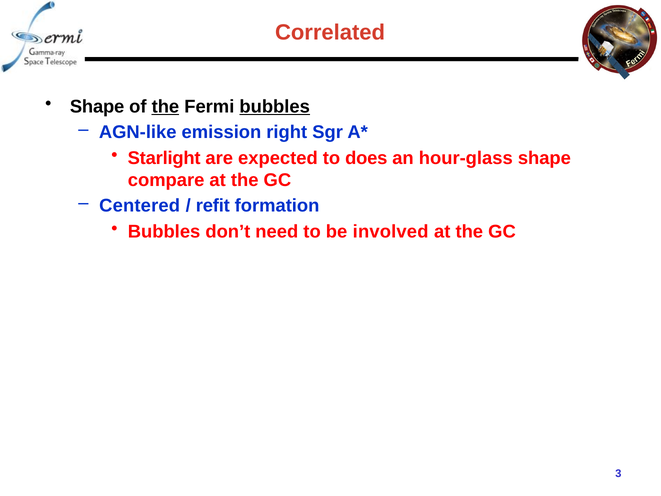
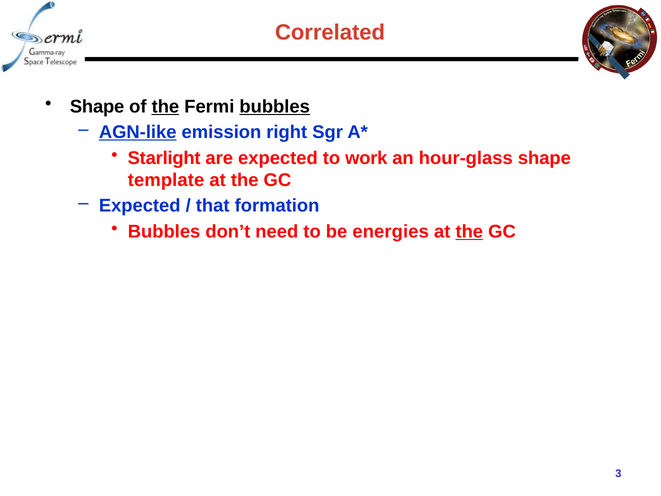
AGN-like underline: none -> present (138, 132)
does: does -> work (366, 158)
compare: compare -> template (166, 180)
Centered: Centered -> Expected (140, 206)
refit: refit -> that (213, 206)
involved: involved -> energies (391, 231)
the underline: none -> present (469, 231)
